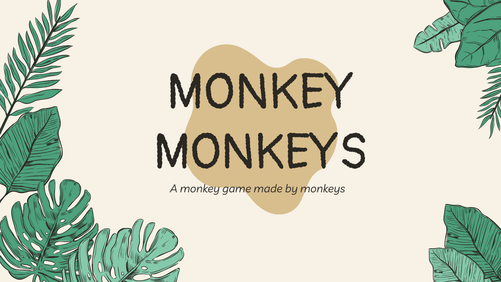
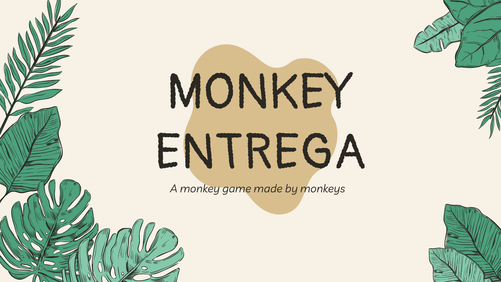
MONKEYS: MONKEYS -> ENTREGA (261, 152)
